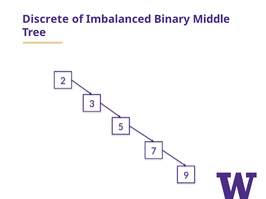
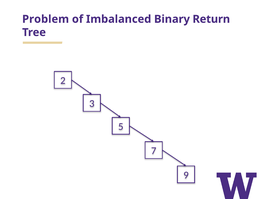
Discrete: Discrete -> Problem (46, 19)
Middle: Middle -> Return (211, 19)
